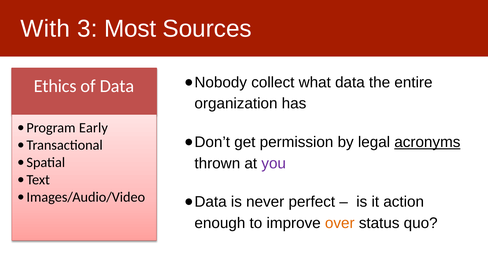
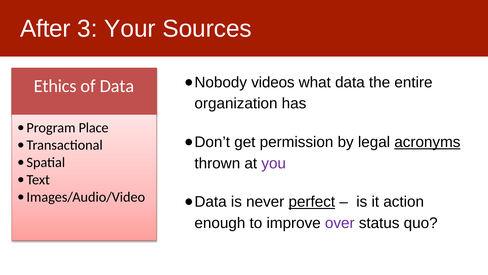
With: With -> After (45, 29)
Most: Most -> Your (130, 29)
collect: collect -> videos (273, 82)
Early: Early -> Place (94, 127)
perfect underline: none -> present (312, 202)
over colour: orange -> purple (340, 223)
